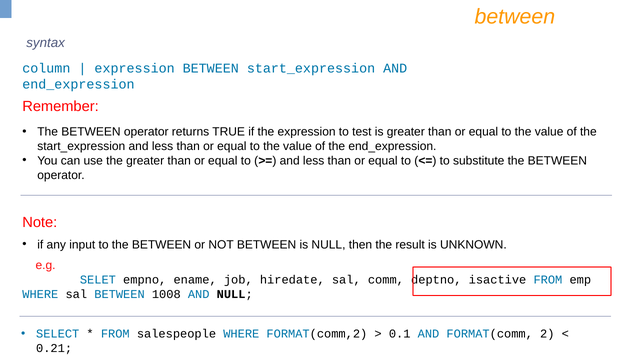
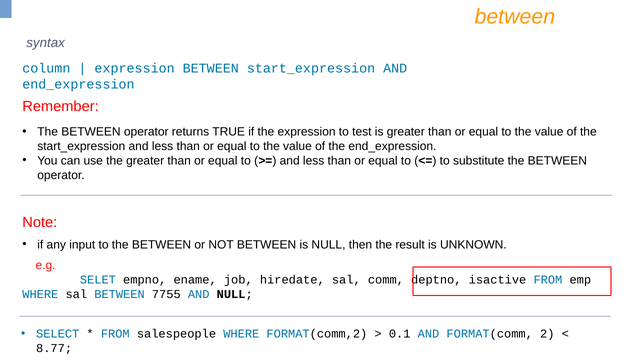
1008: 1008 -> 7755 (166, 294)
0.21: 0.21 -> 8.77 (54, 348)
